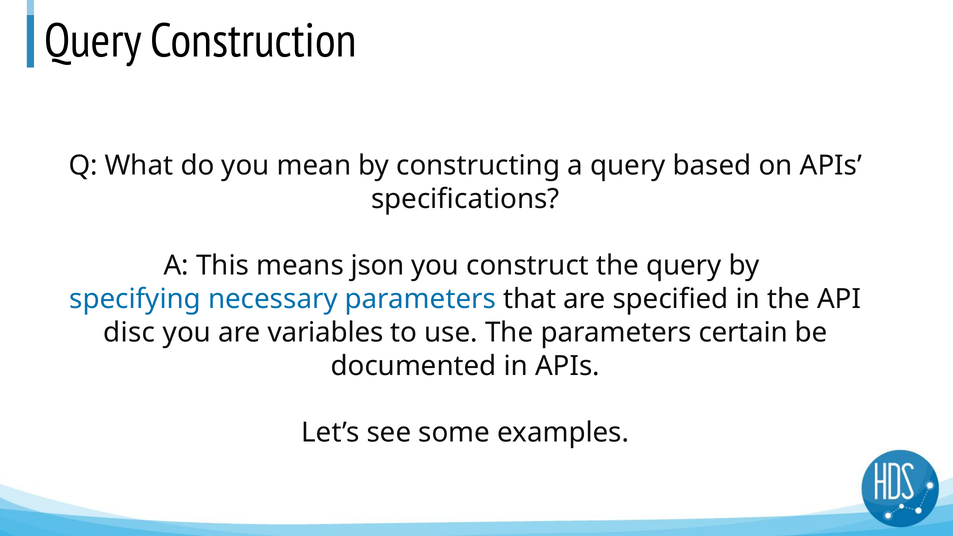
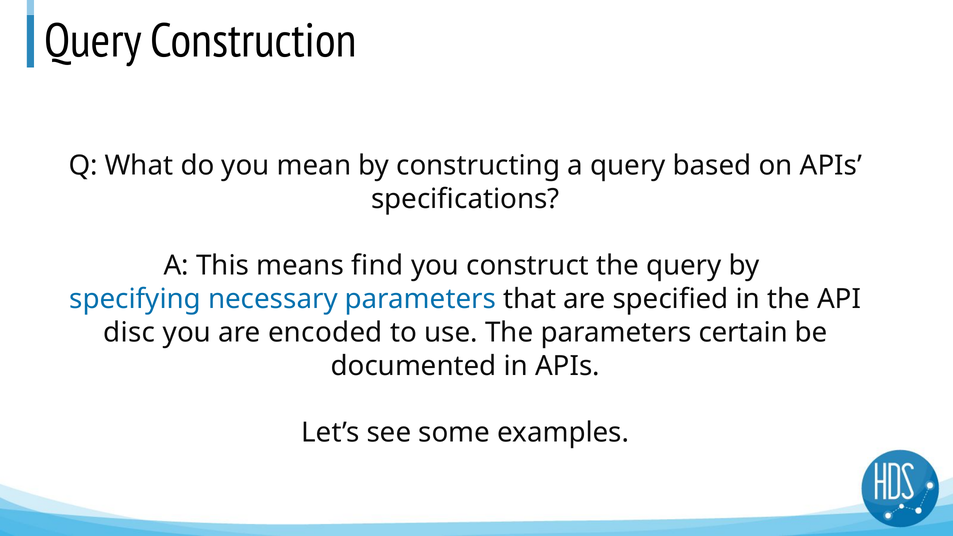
json: json -> find (377, 266)
variables: variables -> encoded (325, 332)
